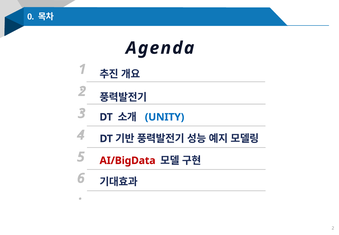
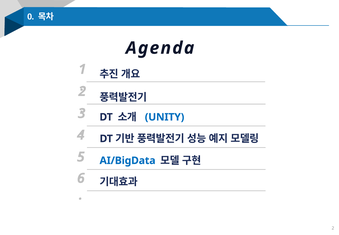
AI/BigData colour: red -> blue (128, 160)
